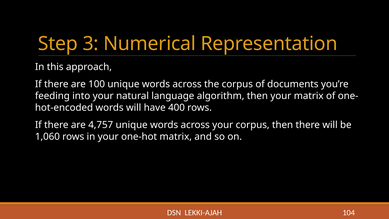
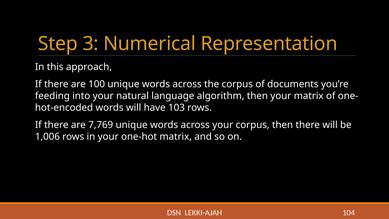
400: 400 -> 103 (177, 108)
4,757: 4,757 -> 7,769 (101, 125)
1,060: 1,060 -> 1,006 (47, 137)
